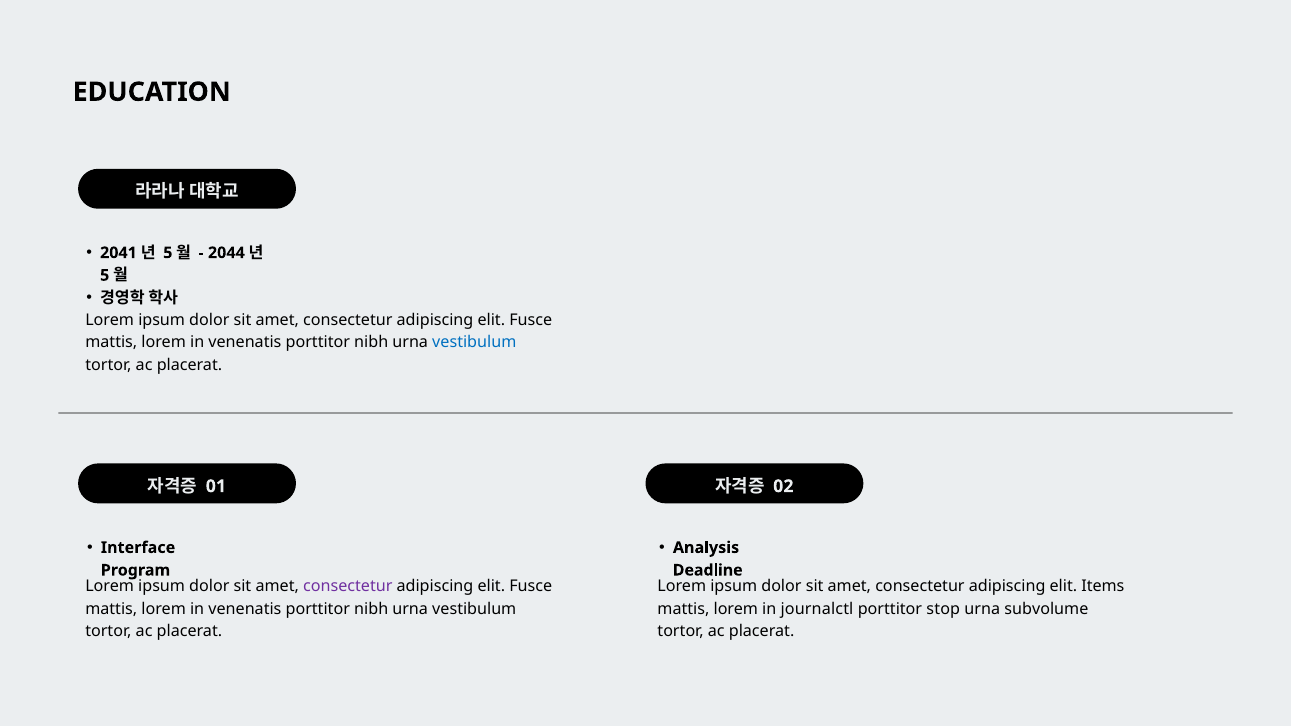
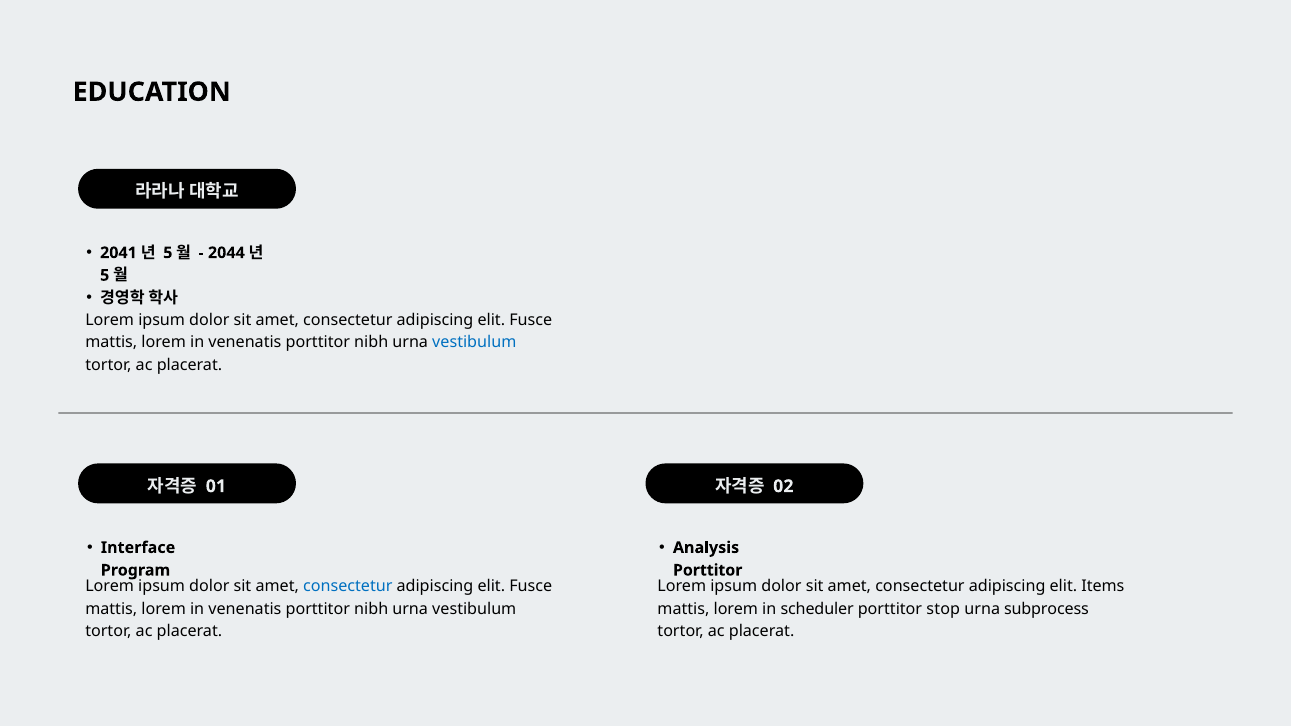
Deadline: Deadline -> Porttitor (708, 570)
consectetur colour: purple -> blue (348, 586)
journalctl: journalctl -> scheduler (817, 609)
subvolume: subvolume -> subprocess (1046, 609)
